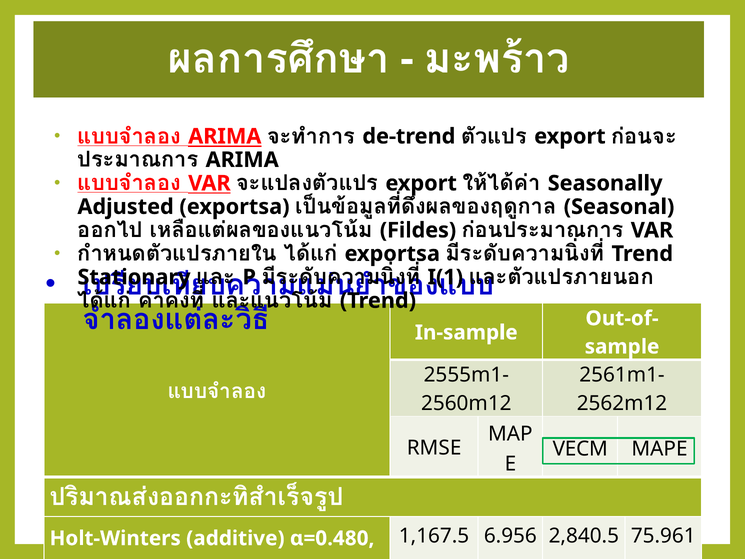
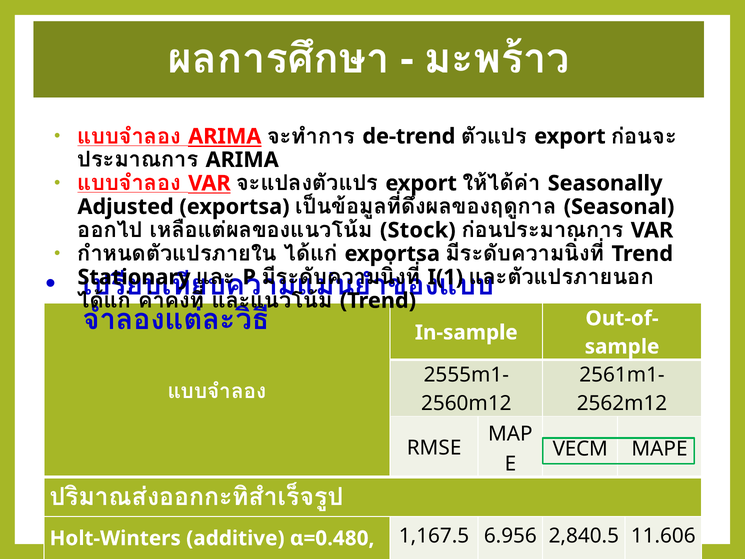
Fildes: Fildes -> Stock (418, 230)
75.961: 75.961 -> 11.606 (663, 536)
